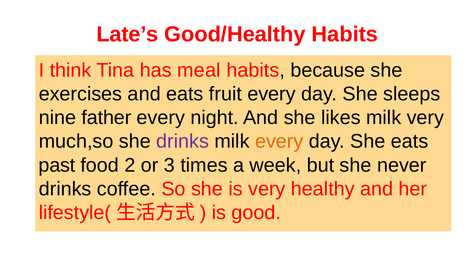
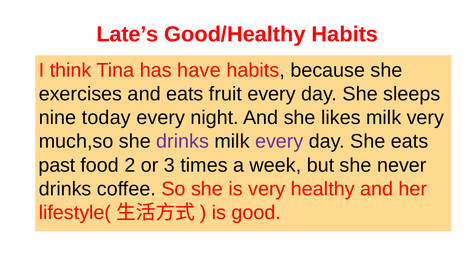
meal: meal -> have (199, 70)
father: father -> today (106, 118)
every colour: orange -> purple (279, 142)
